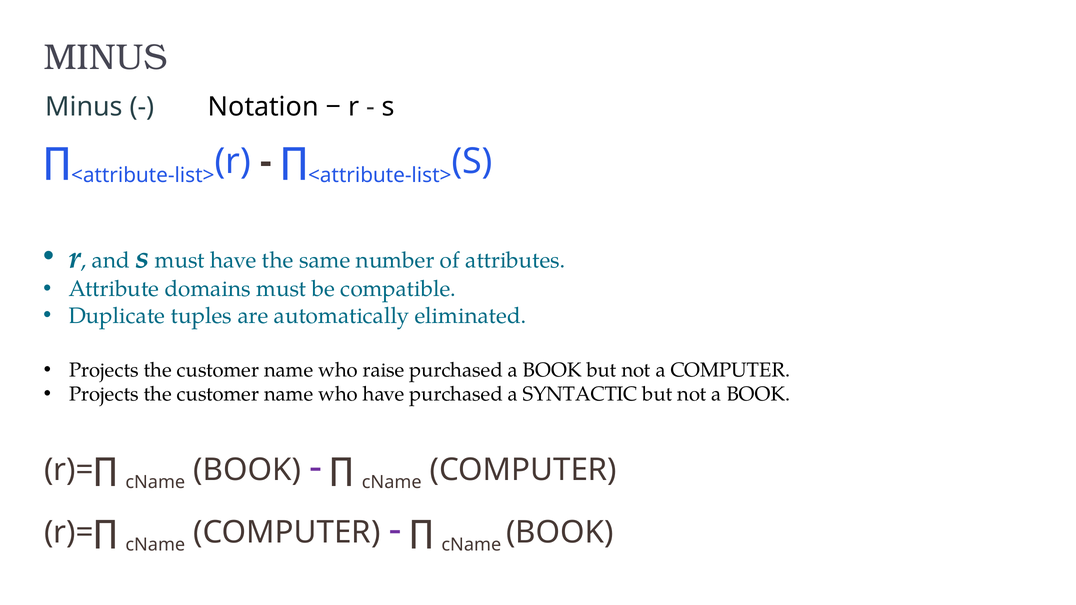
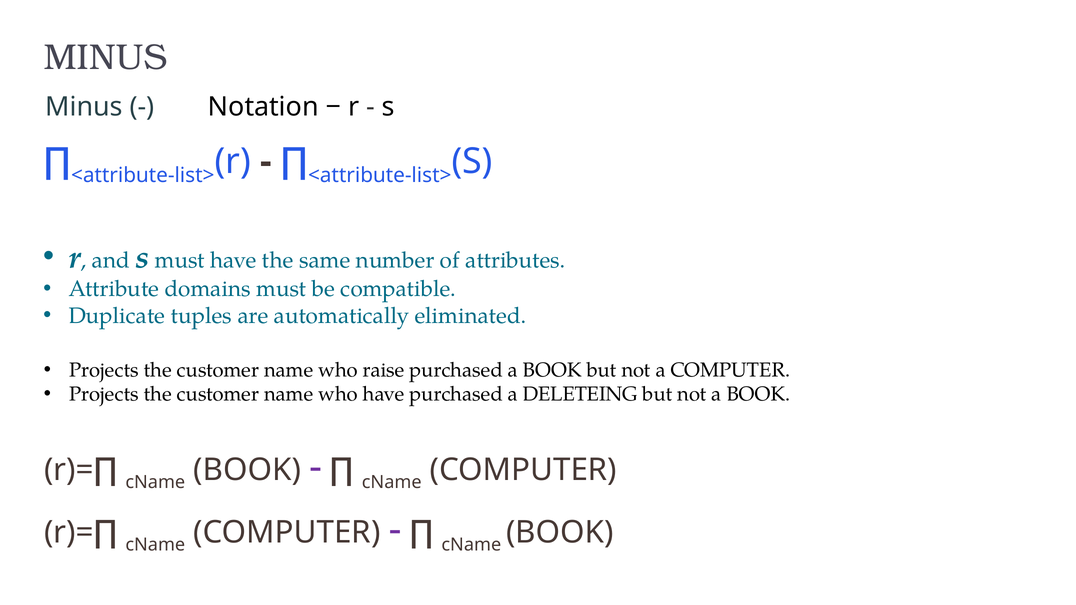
SYNTACTIC: SYNTACTIC -> DELETEING (580, 394)
